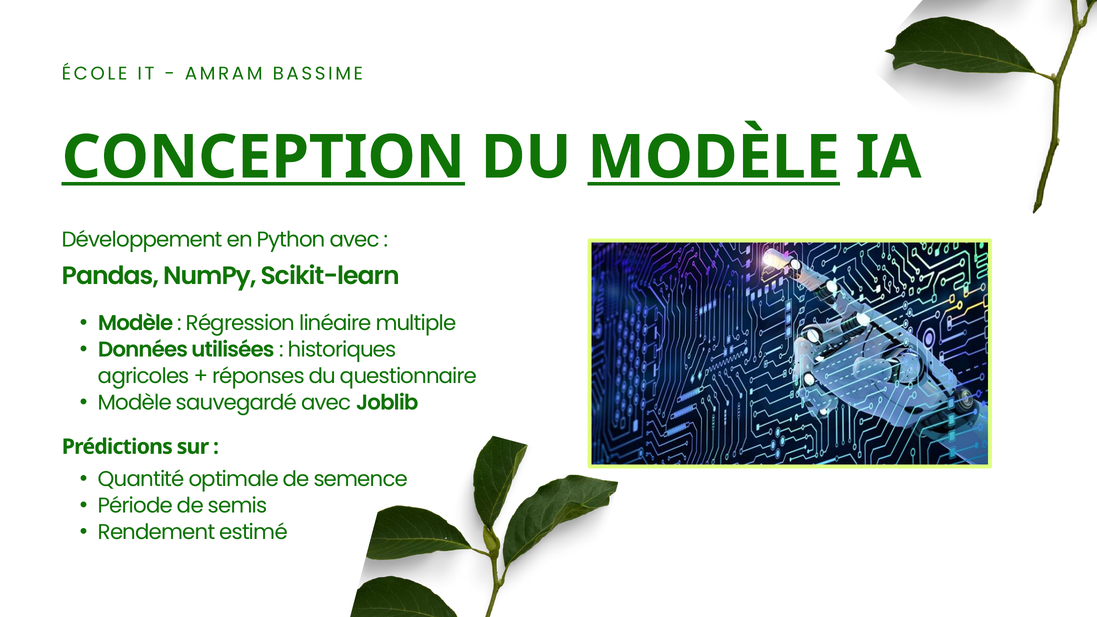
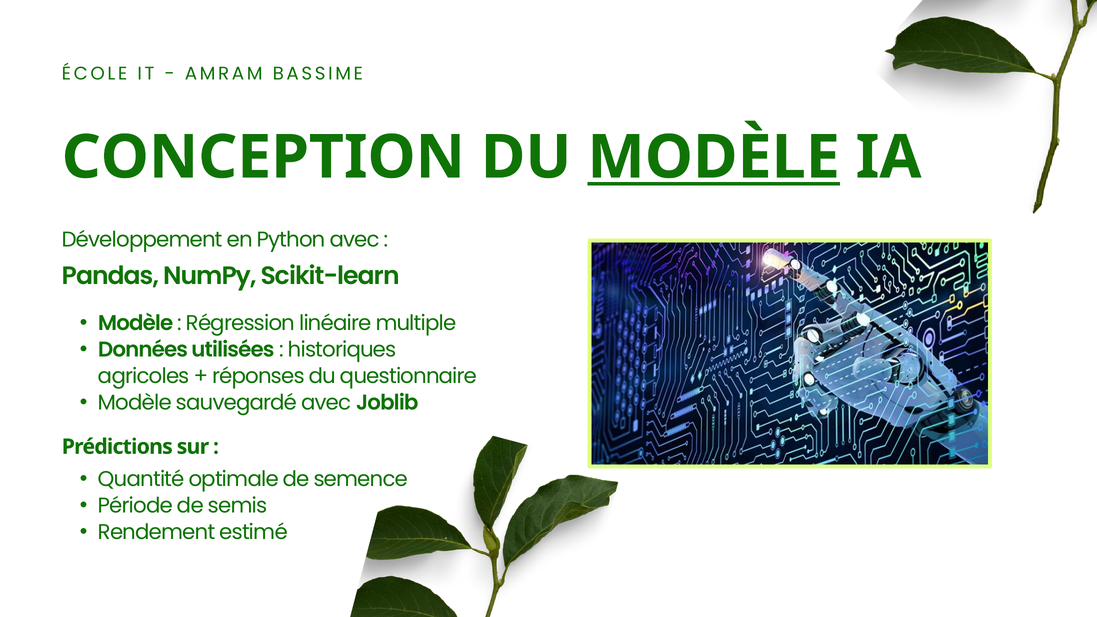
CONCEPTION underline: present -> none (263, 157)
